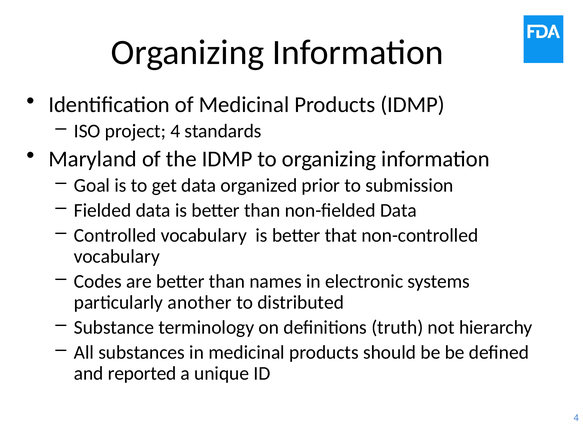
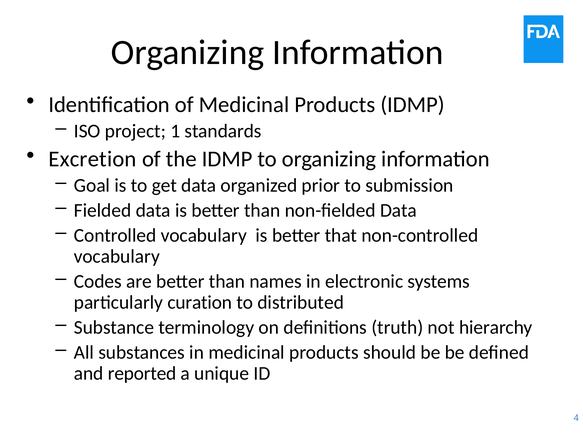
project 4: 4 -> 1 (175, 131)
Maryland: Maryland -> Excretion (93, 159)
another: another -> curation (200, 303)
